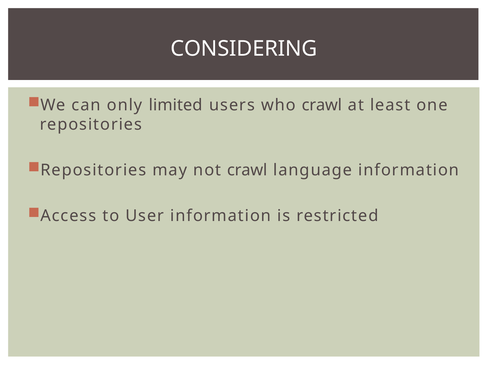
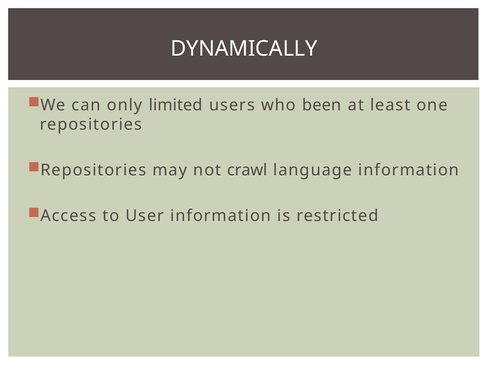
CONSIDERING: CONSIDERING -> DYNAMICALLY (244, 49)
who crawl: crawl -> been (322, 105)
